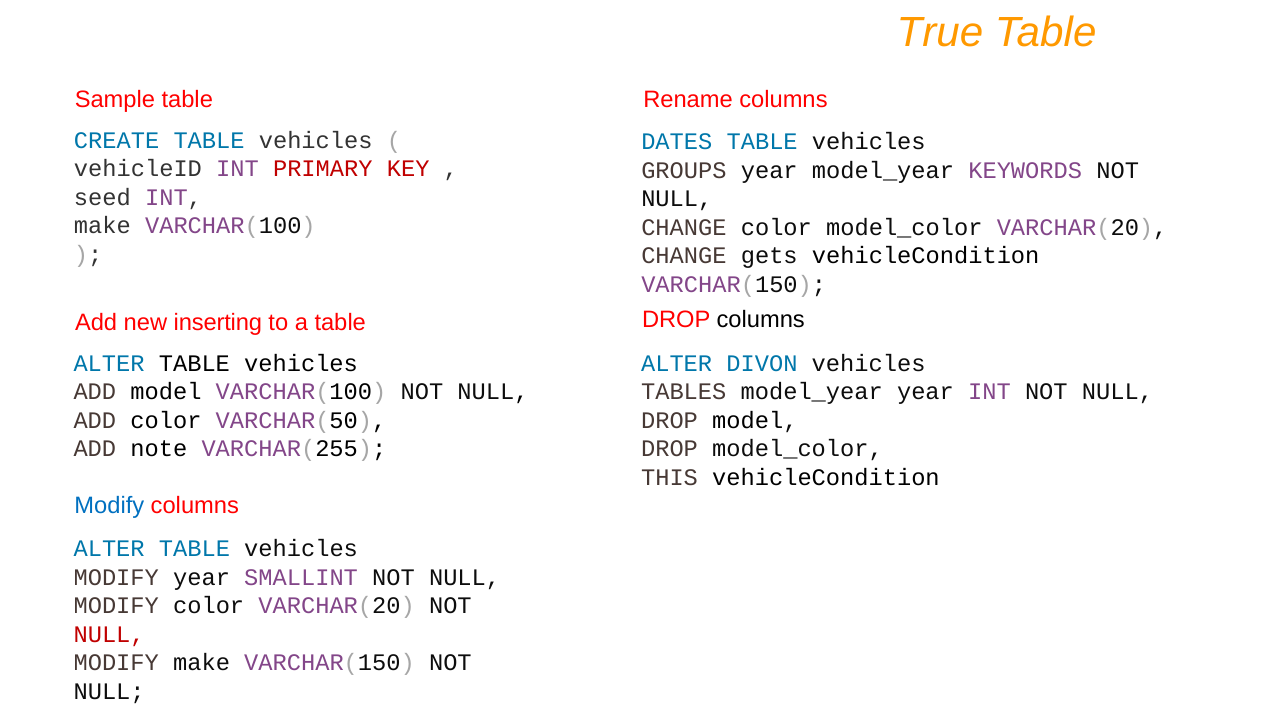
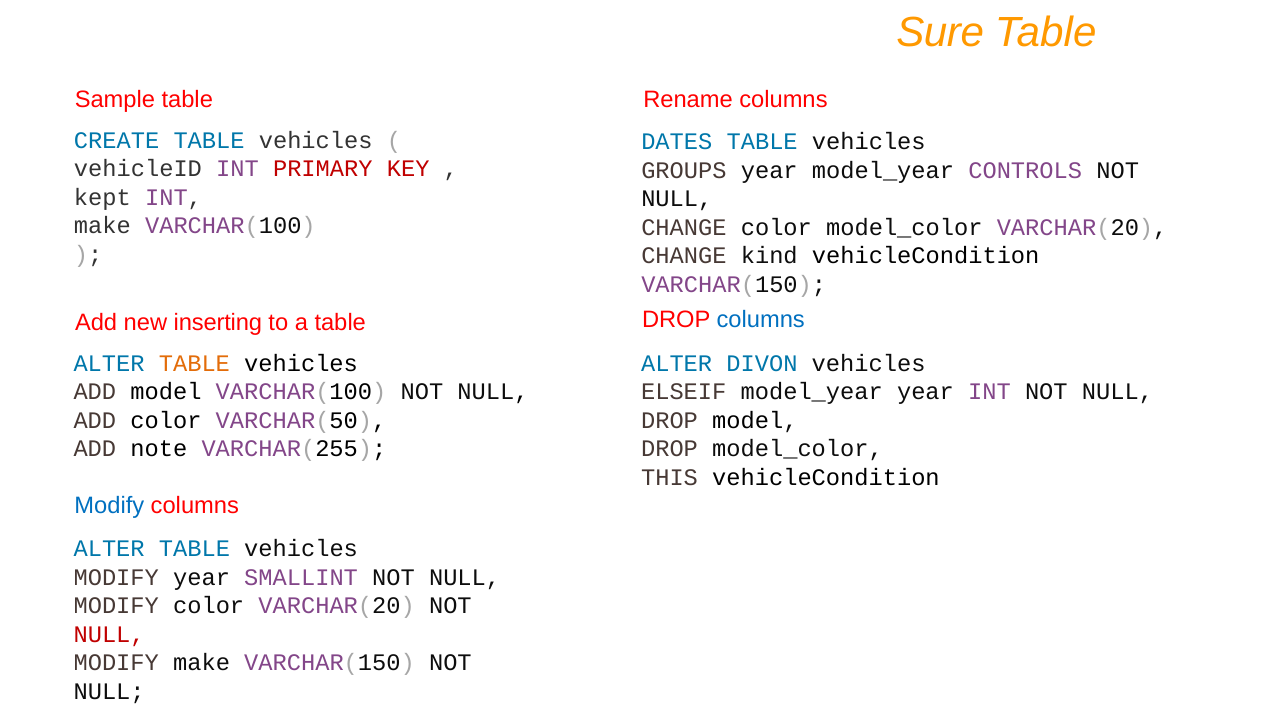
True: True -> Sure (940, 33)
KEYWORDS: KEYWORDS -> CONTROLS (1025, 171)
seed: seed -> kept (102, 198)
gets: gets -> kind (769, 256)
columns colour: black -> blue (761, 320)
TABLE colour: black -> orange (194, 364)
TABLES: TABLES -> ELSEIF (684, 392)
